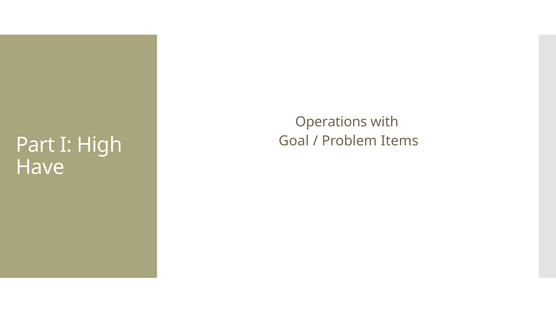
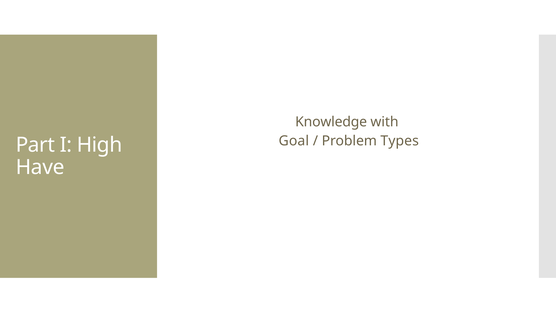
Operations: Operations -> Knowledge (331, 122)
Items: Items -> Types (400, 141)
